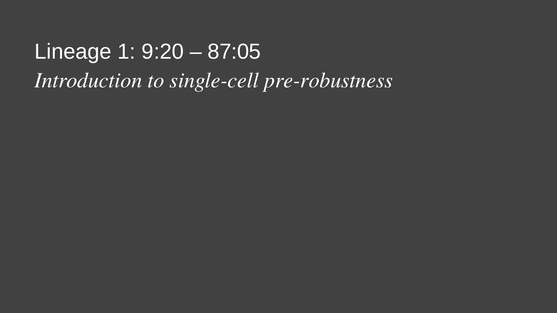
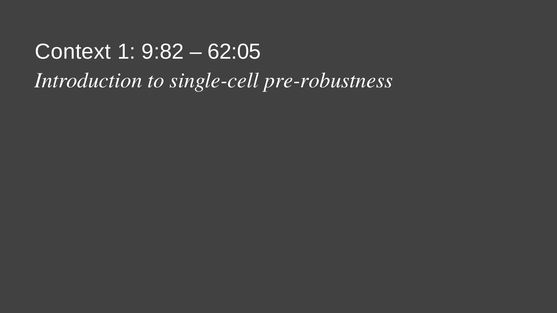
Lineage: Lineage -> Context (73, 52)
9:20: 9:20 -> 9:82 (163, 52)
87:05: 87:05 -> 62:05 (234, 52)
